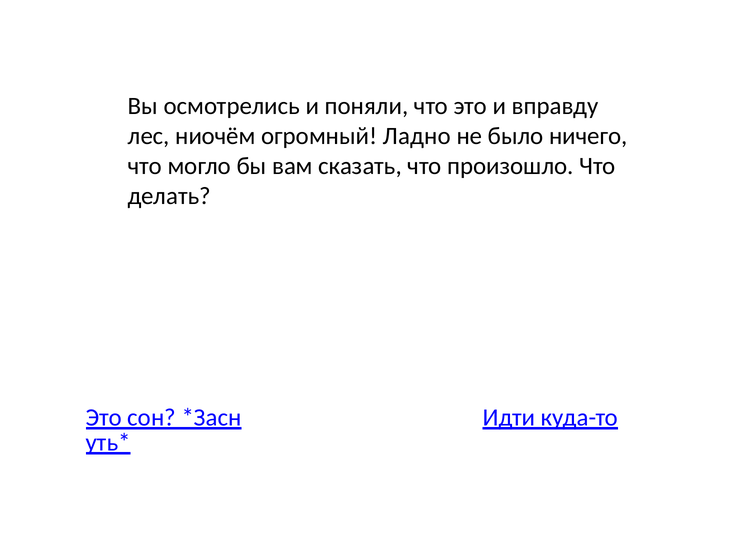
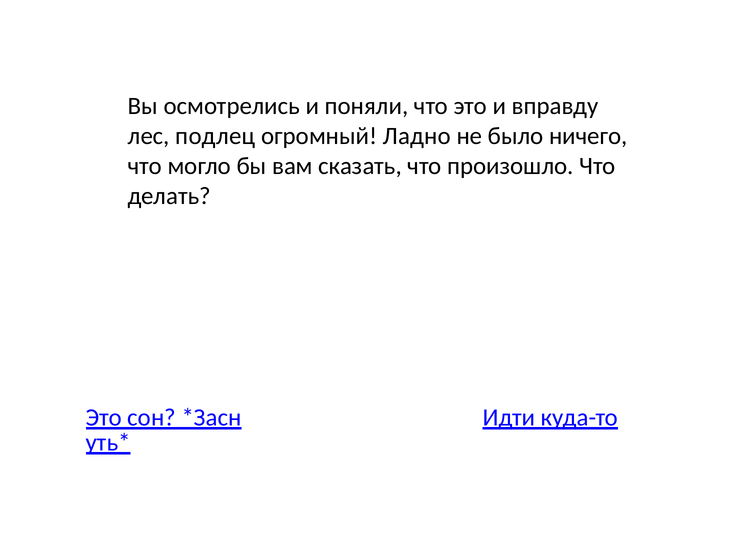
ниочём: ниочём -> подлец (215, 136)
